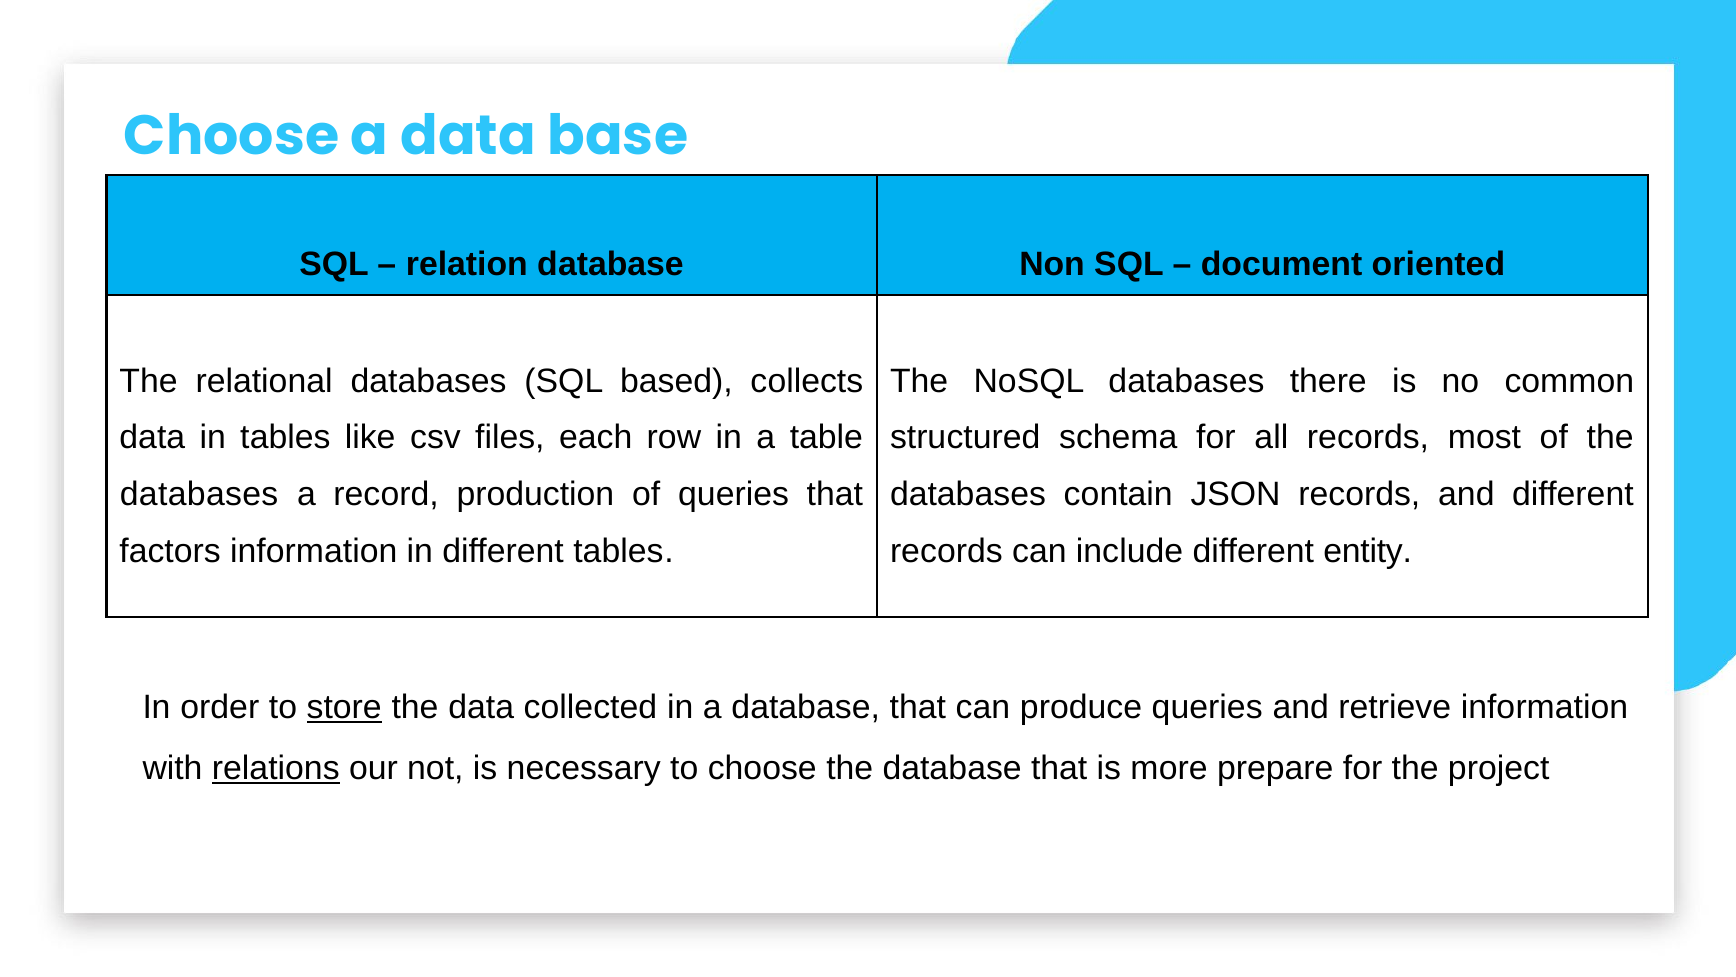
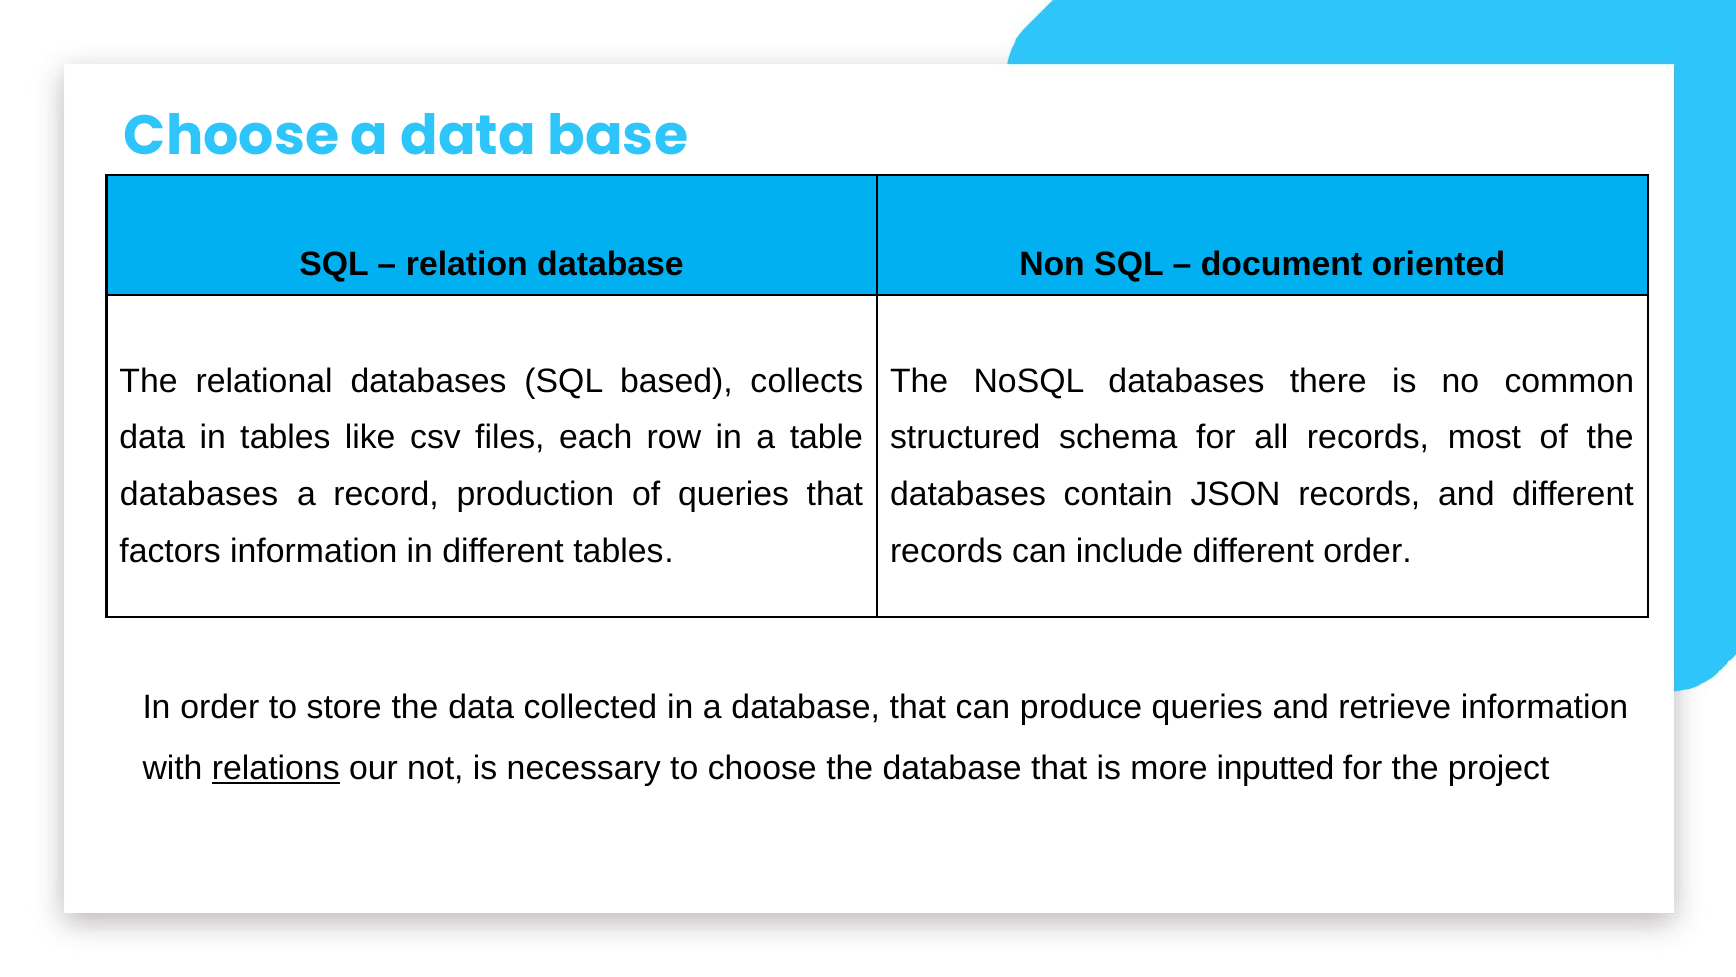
different entity: entity -> order (1368, 551)
store underline: present -> none (344, 707)
prepare: prepare -> inputted (1275, 768)
